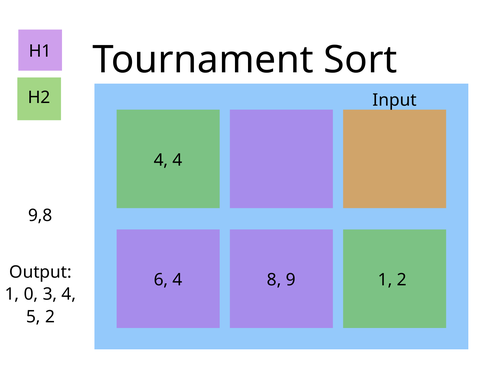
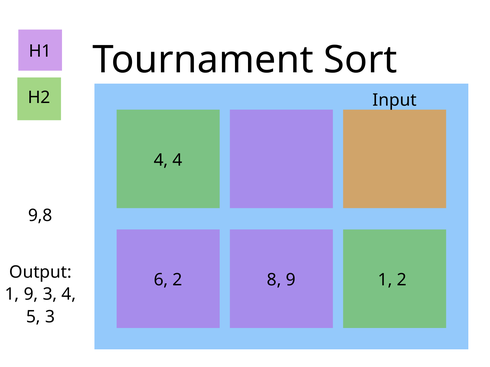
6 4: 4 -> 2 (178, 280)
1 0: 0 -> 9 (31, 295)
5 2: 2 -> 3 (50, 317)
